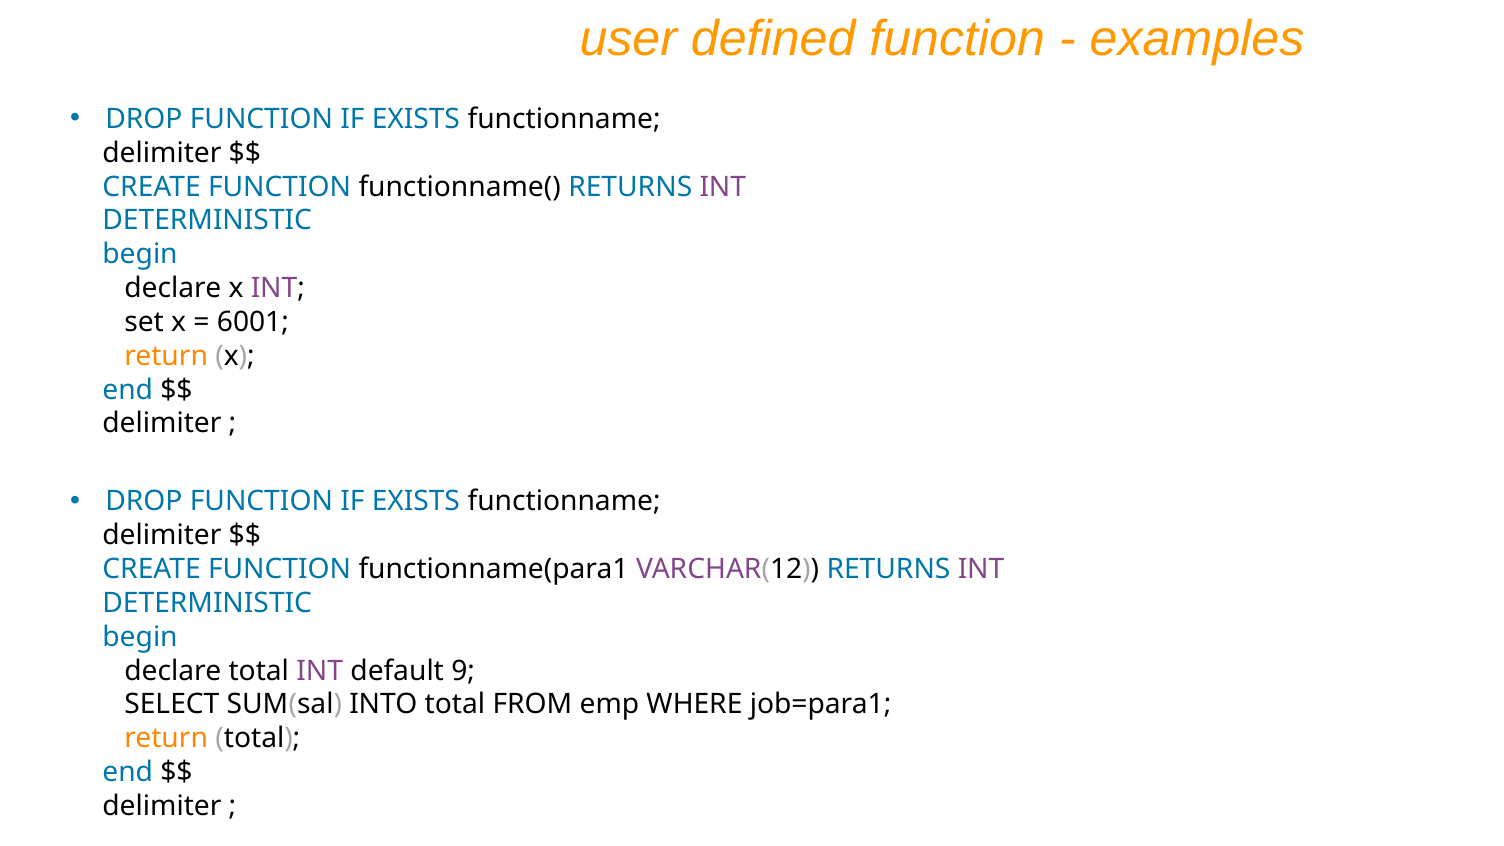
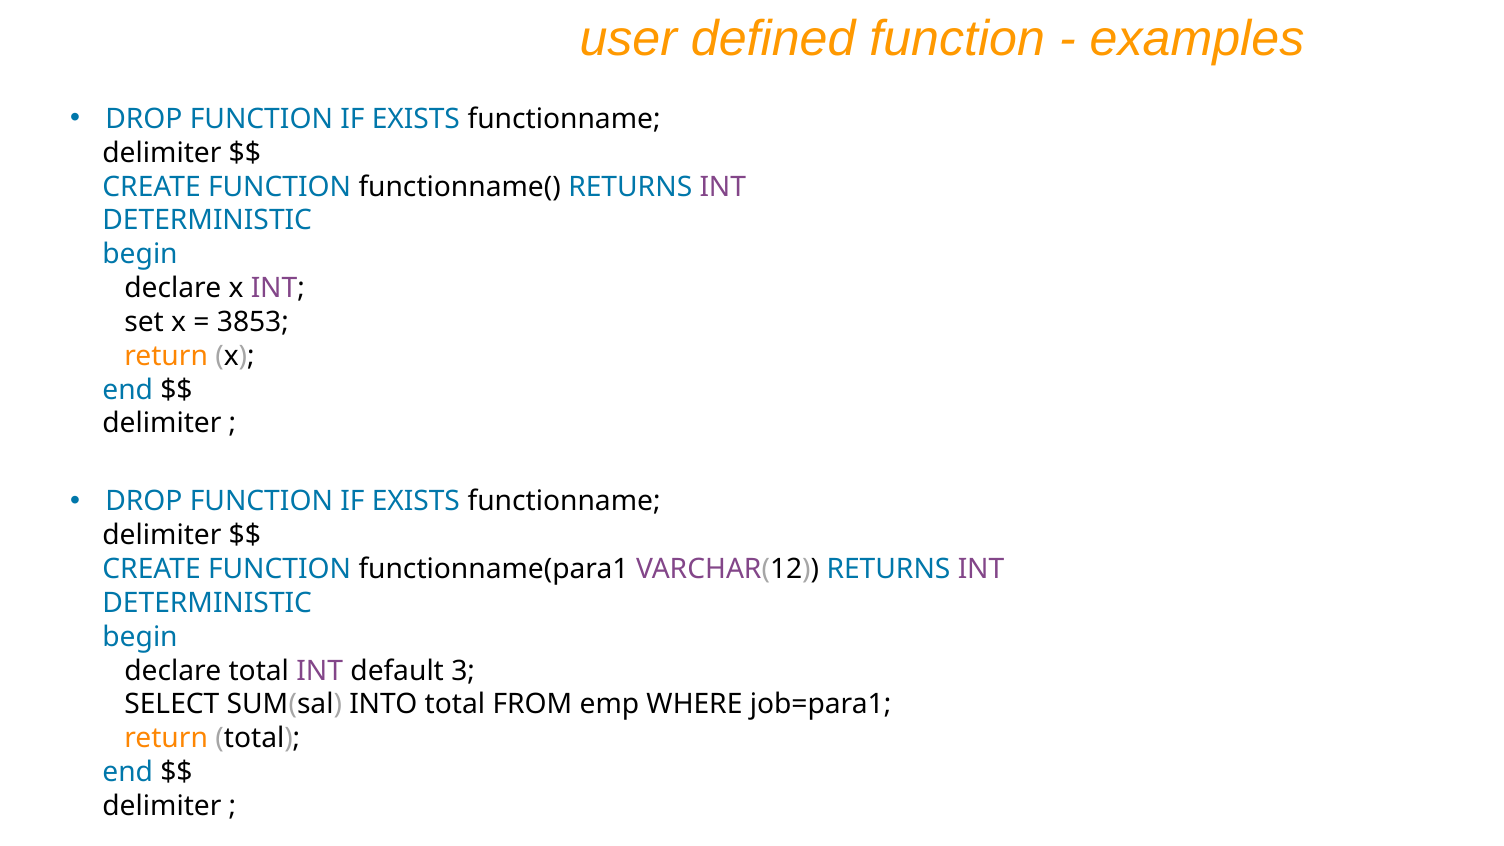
6001: 6001 -> 3853 (253, 322)
9: 9 -> 3 (463, 671)
